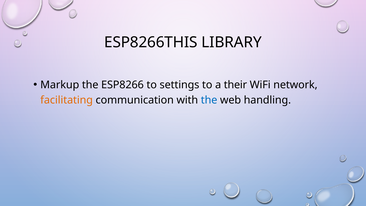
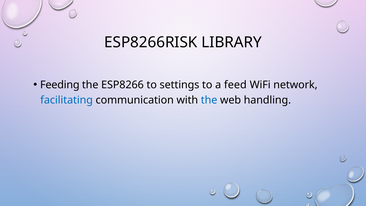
ESP8266THIS: ESP8266THIS -> ESP8266RISK (151, 42)
Markup: Markup -> Feeding (60, 85)
their: their -> feed (235, 85)
facilitating colour: orange -> blue (67, 100)
